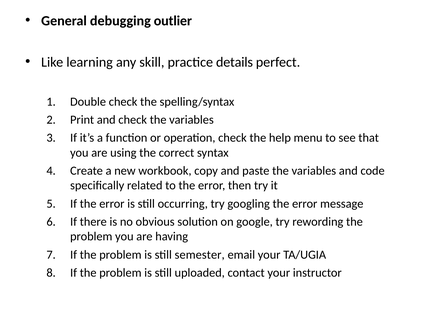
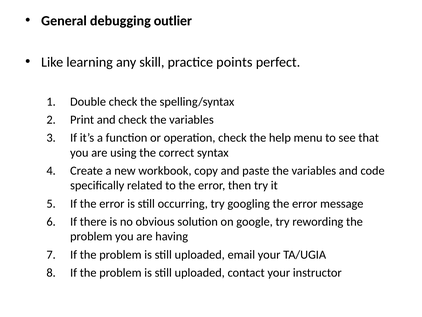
details: details -> points (234, 62)
semester: semester -> uploaded (200, 254)
